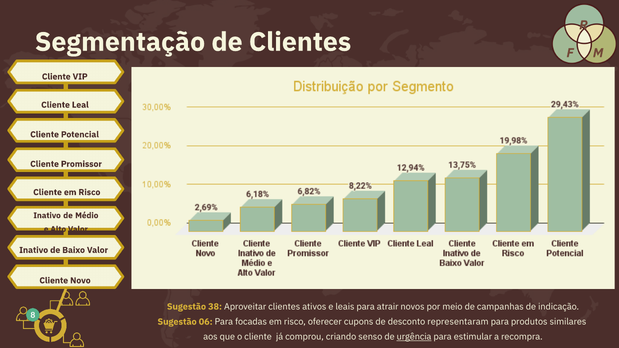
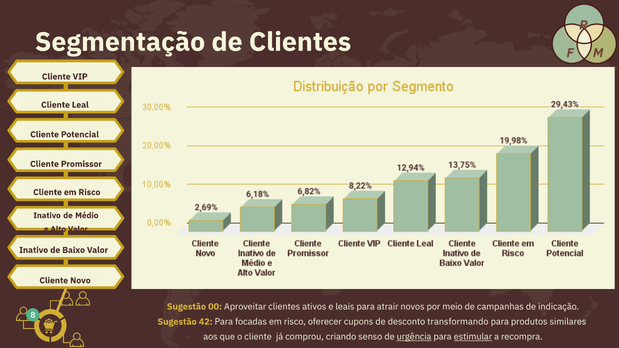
38: 38 -> 00 (215, 307)
06: 06 -> 42 (206, 322)
representaram: representaram -> transformando (458, 322)
estimular underline: none -> present (473, 337)
